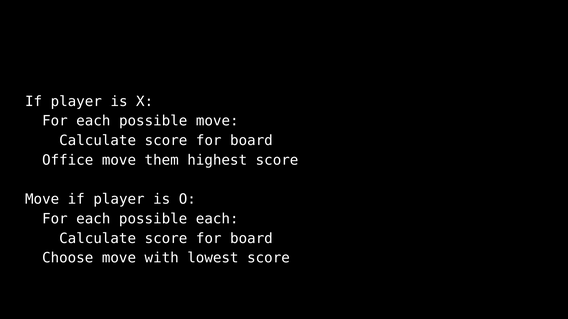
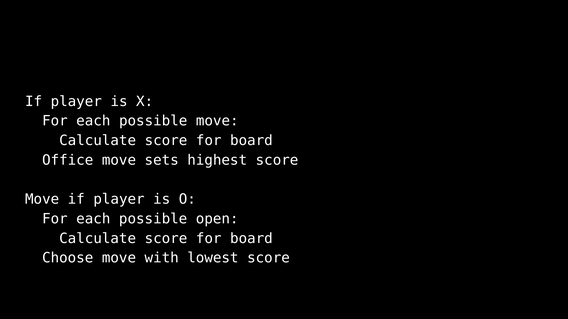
them: them -> sets (162, 160)
possible each: each -> open (217, 219)
